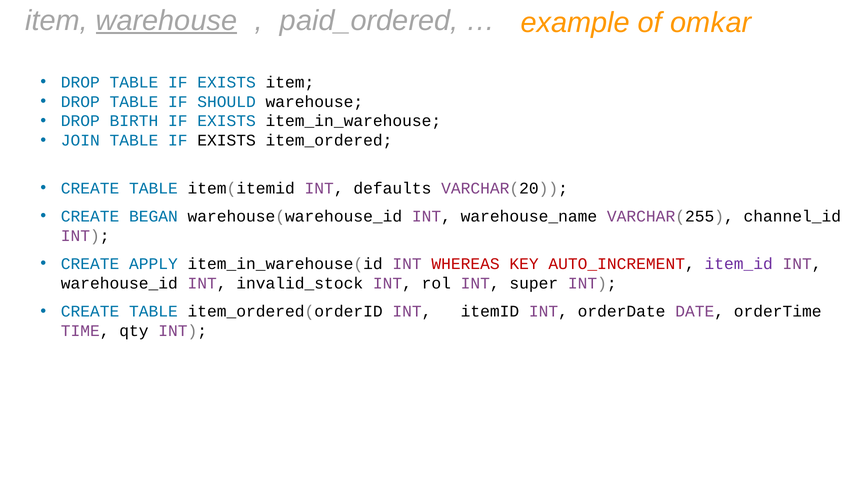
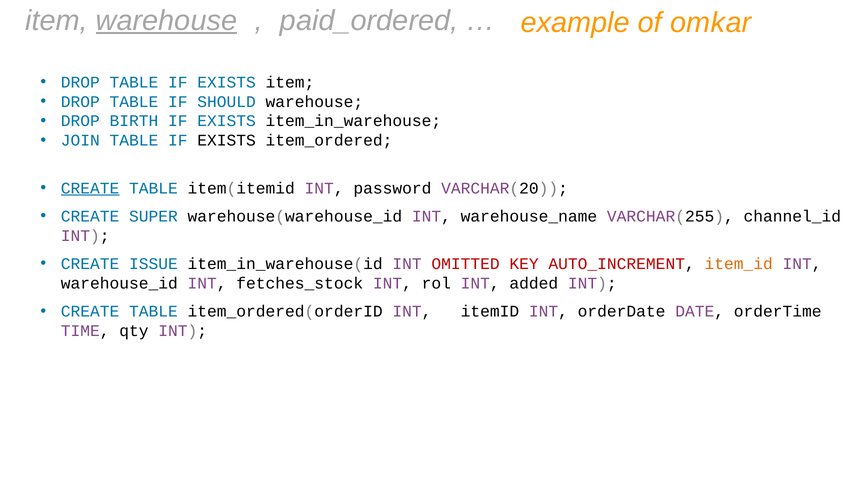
CREATE underline: none -> present (90, 188)
defaults: defaults -> password (392, 188)
BEGAN: BEGAN -> SUPER (153, 217)
APPLY: APPLY -> ISSUE (153, 264)
WHEREAS: WHEREAS -> OMITTED (466, 264)
item_id colour: purple -> orange (739, 264)
invalid_stock: invalid_stock -> fetches_stock (300, 284)
super: super -> added (534, 284)
